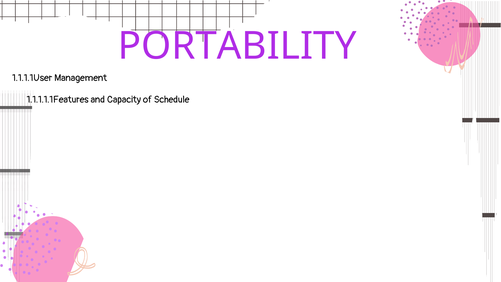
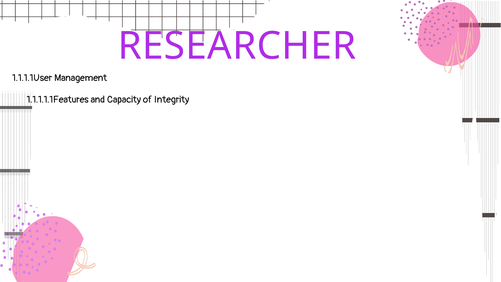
PORTABILITY: PORTABILITY -> RESEARCHER (237, 46)
Schedule: Schedule -> Integrity (172, 100)
